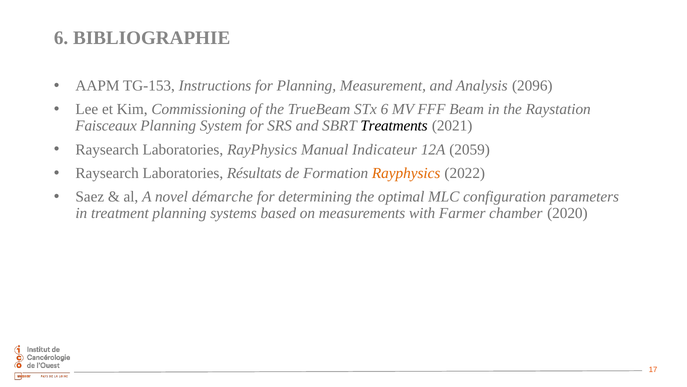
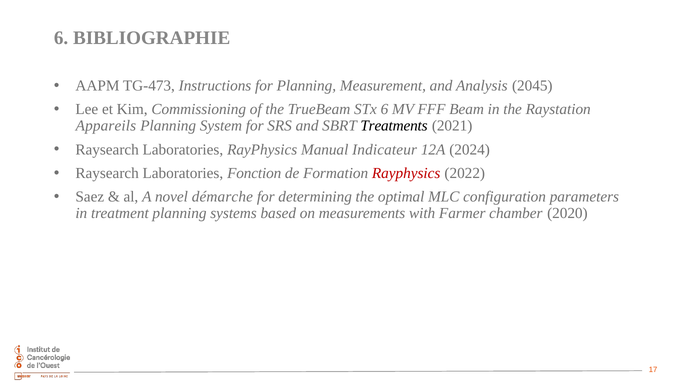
TG-153: TG-153 -> TG-473 (149, 86)
2096: 2096 -> 2045 (532, 86)
Faisceaux: Faisceaux -> Appareils (106, 126)
2059: 2059 -> 2024 (470, 149)
Résultats: Résultats -> Fonction (254, 173)
Rayphysics colour: orange -> red (406, 173)
